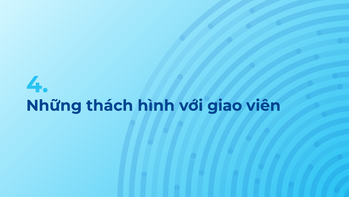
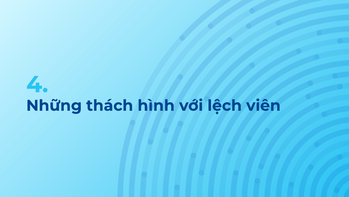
giao: giao -> lệch (225, 105)
